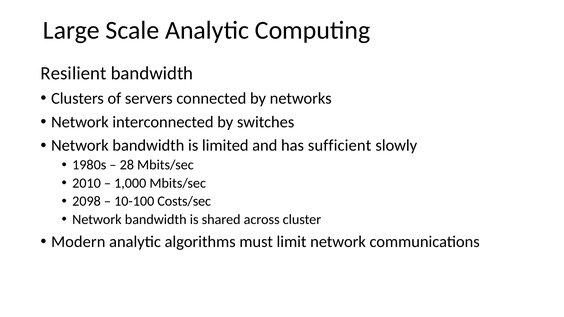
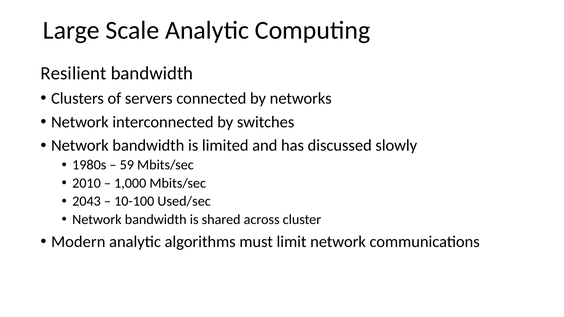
sufficient: sufficient -> discussed (340, 146)
28: 28 -> 59 (127, 165)
2098: 2098 -> 2043 (87, 201)
Costs/sec: Costs/sec -> Used/sec (184, 201)
